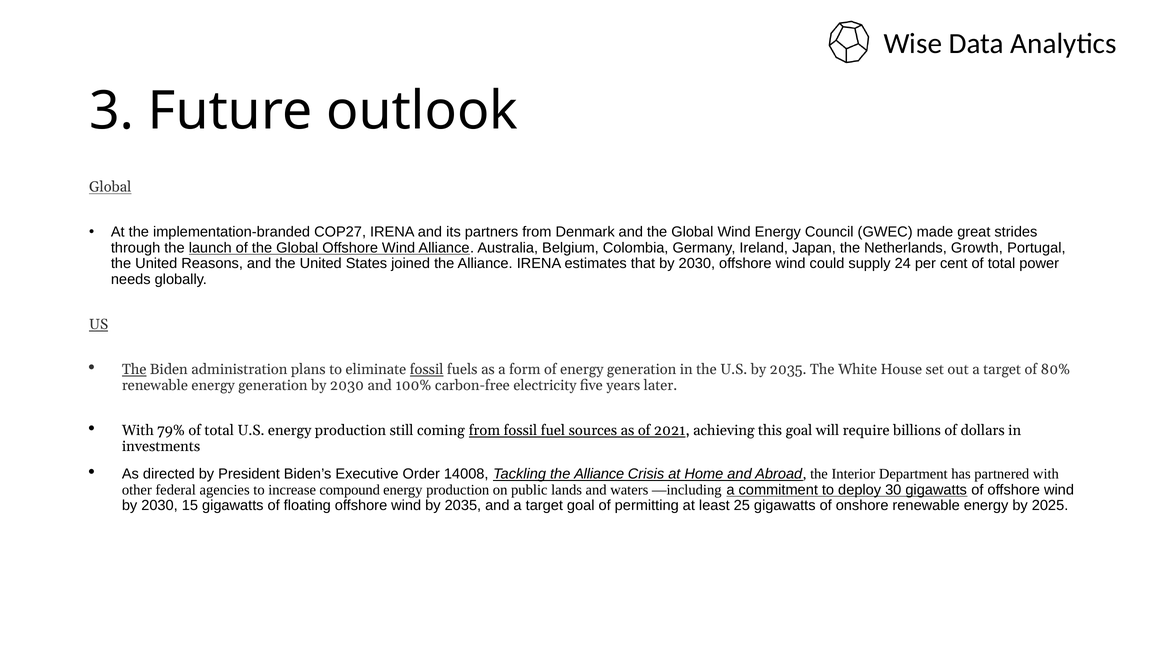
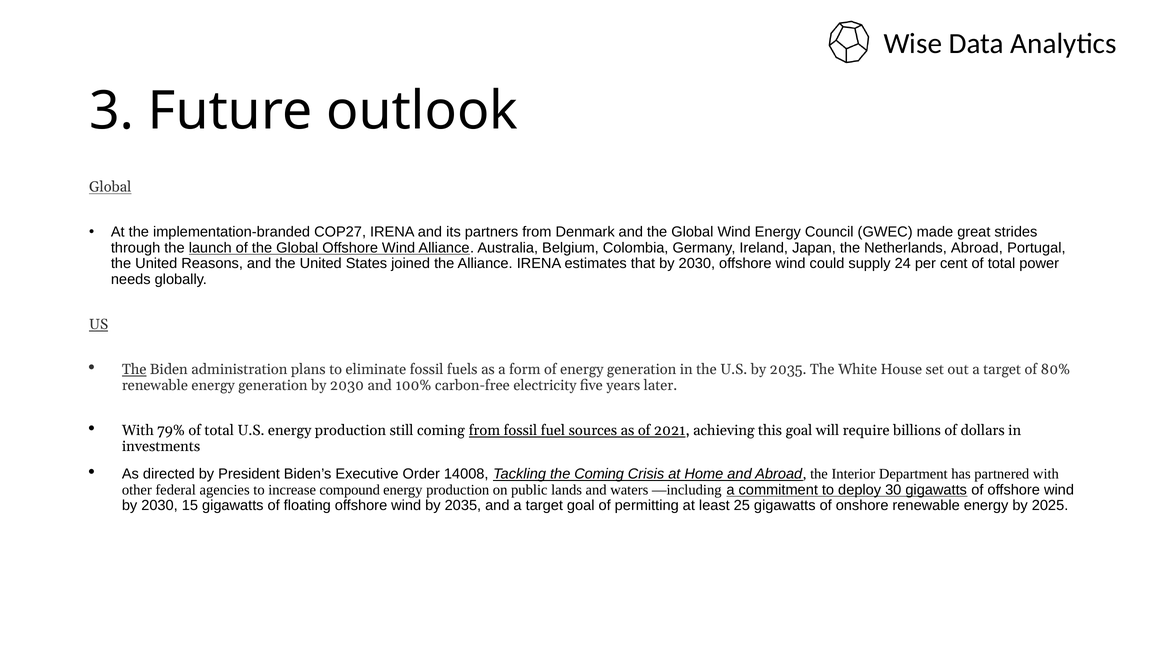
Netherlands Growth: Growth -> Abroad (977, 248)
fossil underline: present -> none (427, 370)
Tackling the Alliance: Alliance -> Coming (599, 474)
